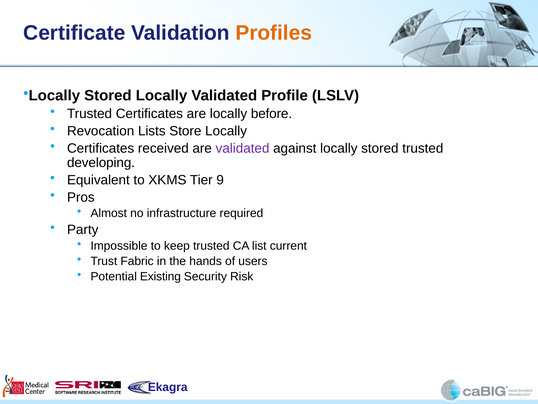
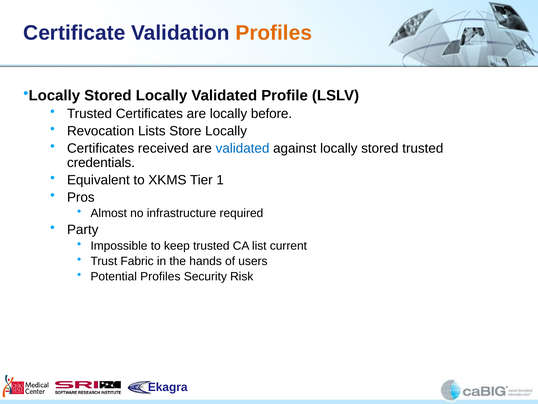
validated colour: purple -> blue (243, 148)
developing: developing -> credentials (101, 163)
9: 9 -> 1 (220, 180)
Potential Existing: Existing -> Profiles (160, 276)
